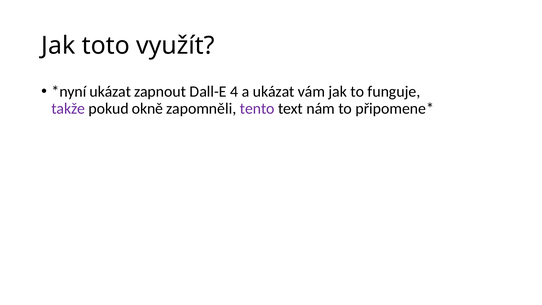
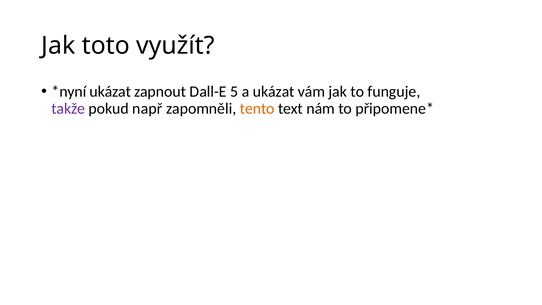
4: 4 -> 5 (234, 92)
okně: okně -> např (147, 109)
tento colour: purple -> orange (257, 109)
